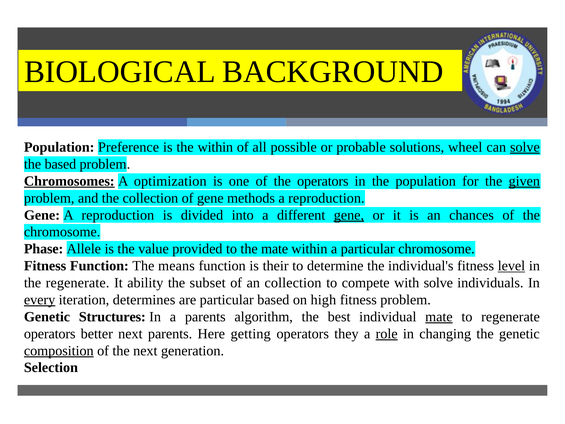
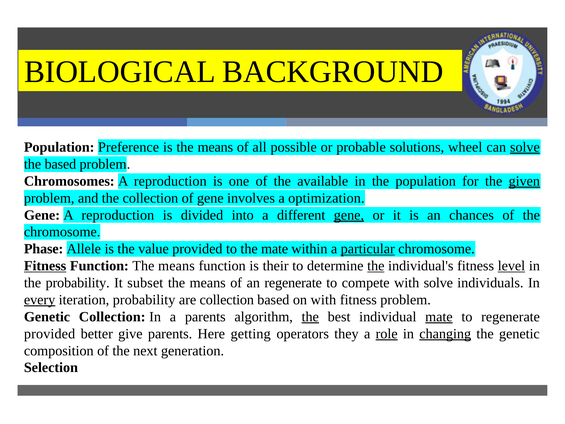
is the within: within -> means (215, 147)
Chromosomes underline: present -> none (69, 181)
optimization: optimization -> reproduction (170, 181)
the operators: operators -> available (323, 181)
methods: methods -> involves (251, 198)
reproduction: reproduction -> optimization (326, 198)
particular underline: none -> present (368, 249)
Fitness underline: none -> present (45, 266)
the underline: none -> present (376, 266)
the regenerate: regenerate -> probability (78, 283)
ability: ability -> subset (145, 283)
subset: subset -> means (208, 283)
an collection: collection -> regenerate (293, 283)
iteration determines: determines -> probability (144, 300)
are particular: particular -> collection (227, 300)
on high: high -> with (323, 300)
Genetic Structures: Structures -> Collection (112, 317)
the underline: none -> present (310, 317)
operators: operators -> provided (50, 334)
better next: next -> give (130, 334)
changing underline: none -> present (445, 334)
composition underline: present -> none (59, 350)
